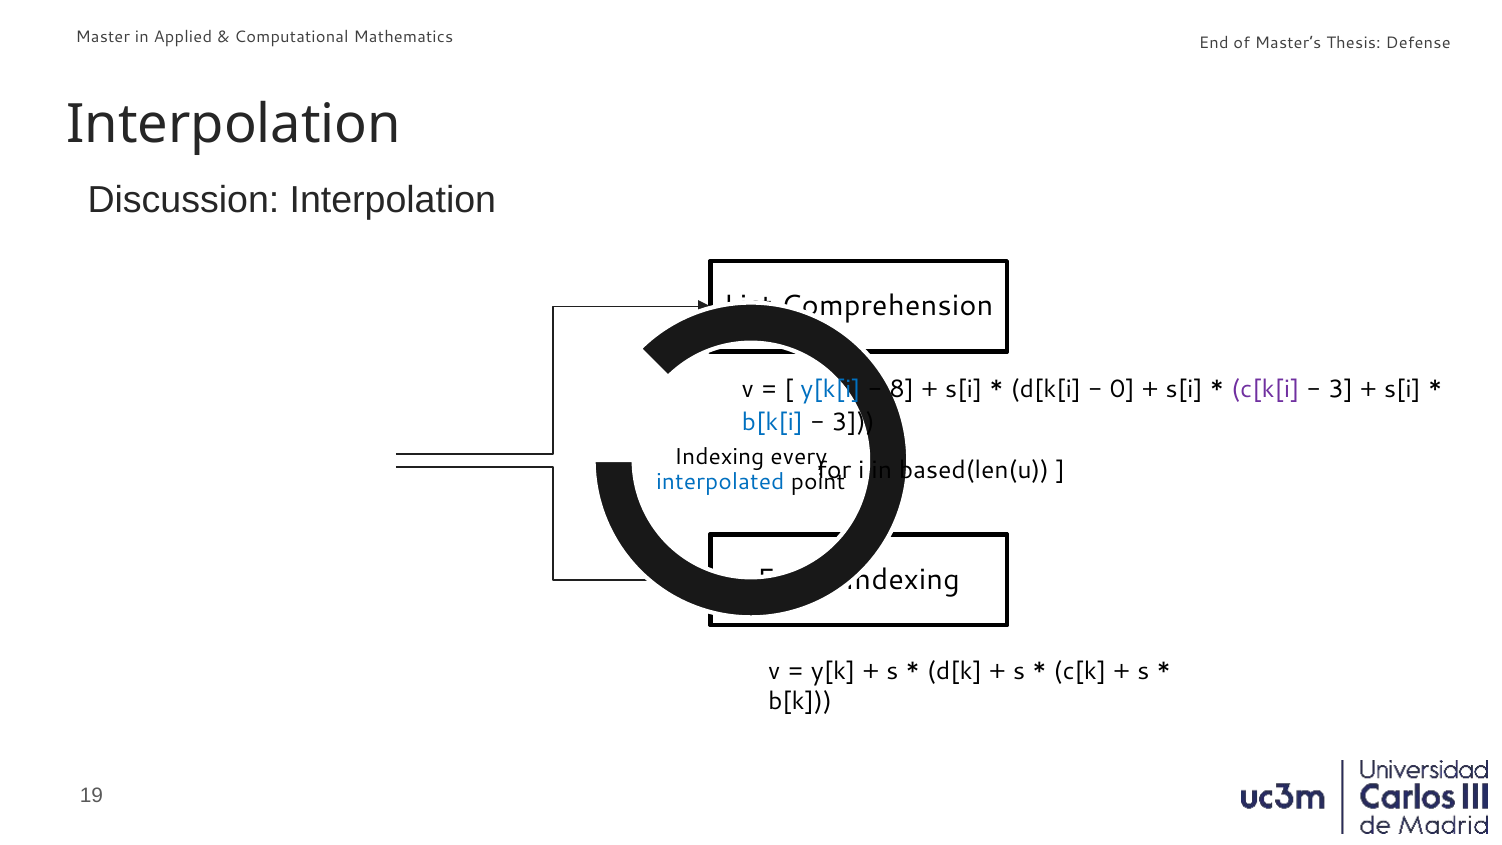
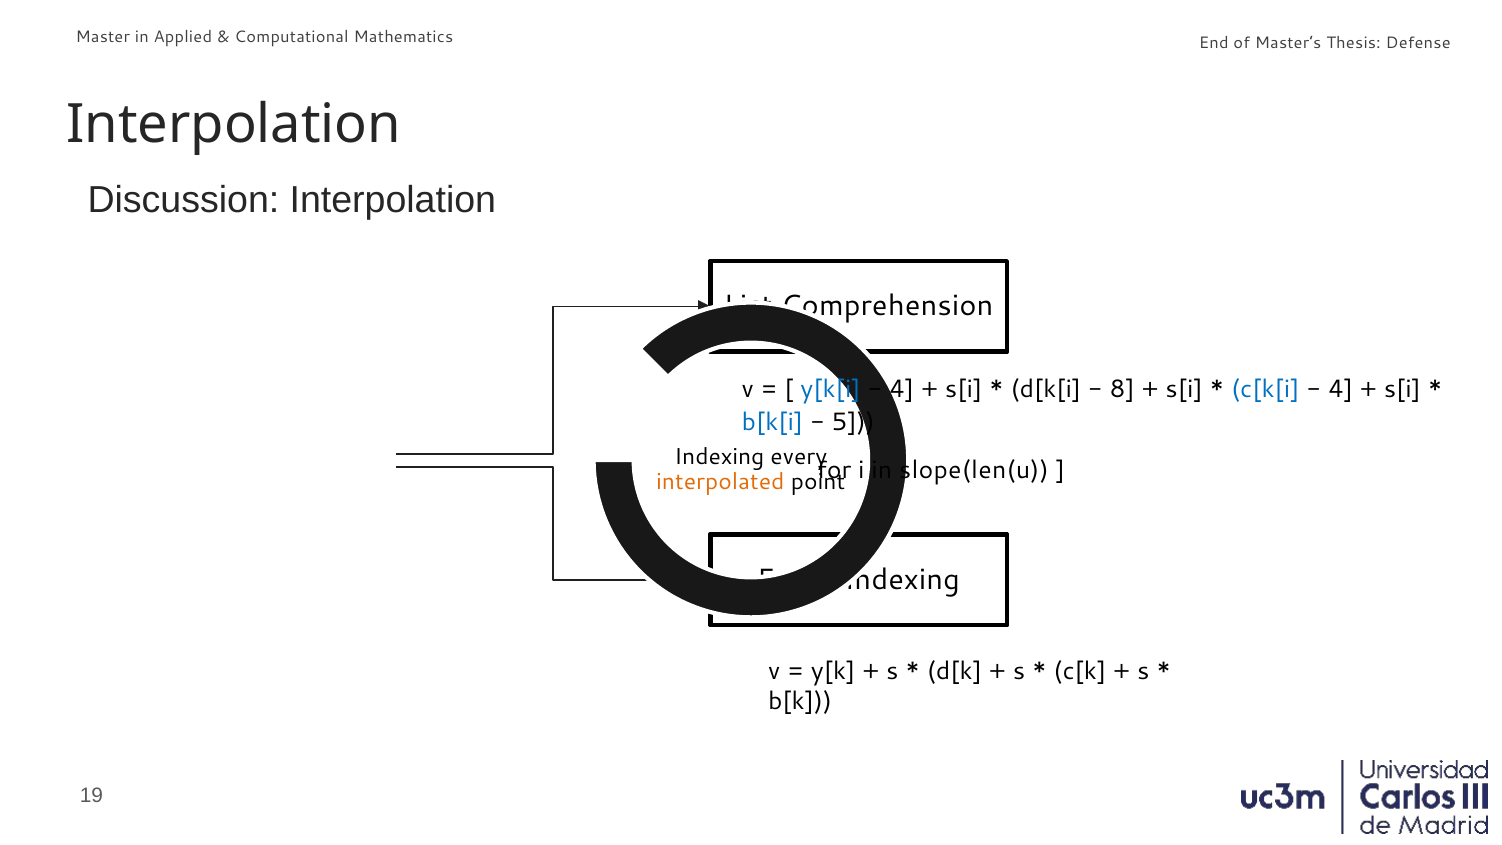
8: 8 -> 4 (902, 390)
0: 0 -> 8 (1122, 390)
c[k[i colour: purple -> blue (1265, 390)
3: 3 -> 4 (1341, 390)
3: 3 -> 5 (853, 422)
based(len(u: based(len(u -> slope(len(u (974, 471)
interpolated colour: blue -> orange (720, 482)
